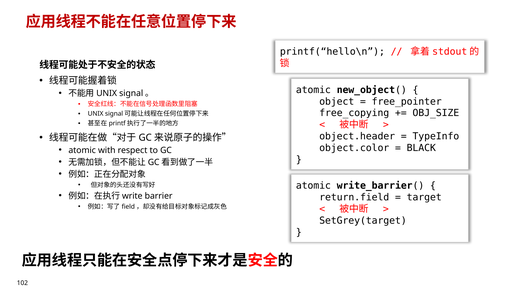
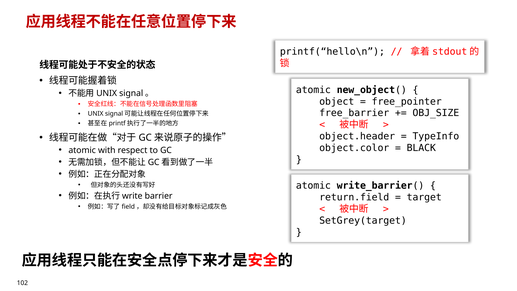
free_copying: free_copying -> free_barrier (354, 113)
